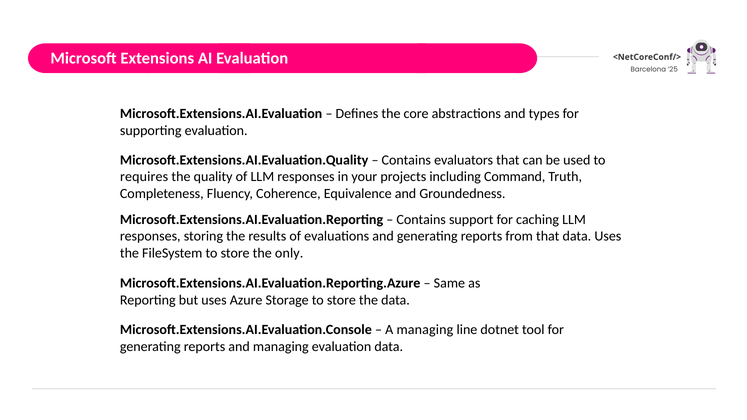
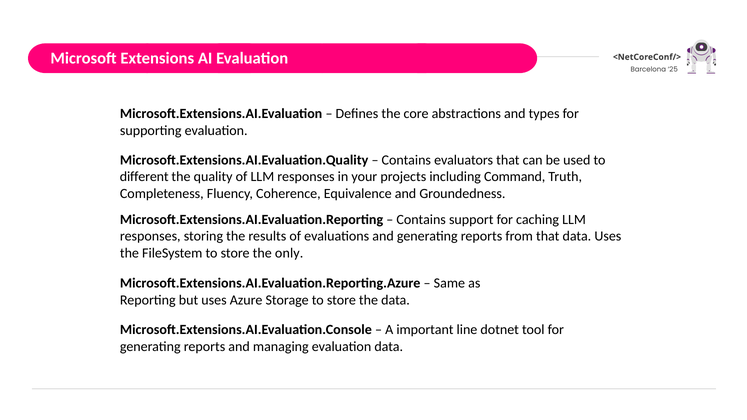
requires: requires -> different (144, 177)
A managing: managing -> important (425, 330)
